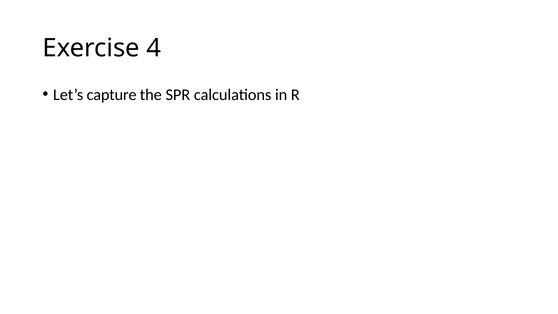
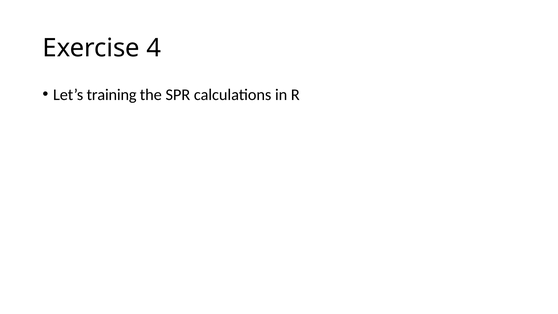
capture: capture -> training (112, 95)
